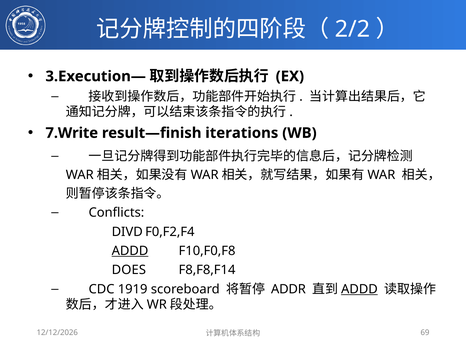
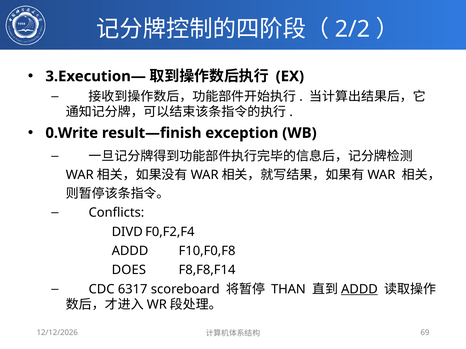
7.Write: 7.Write -> 0.Write (72, 133)
iterations: iterations -> exception (242, 133)
ADDD underline: present -> none (130, 251)
1919: 1919 -> 6317 (133, 290)
ADDR: ADDR -> THAN (288, 290)
